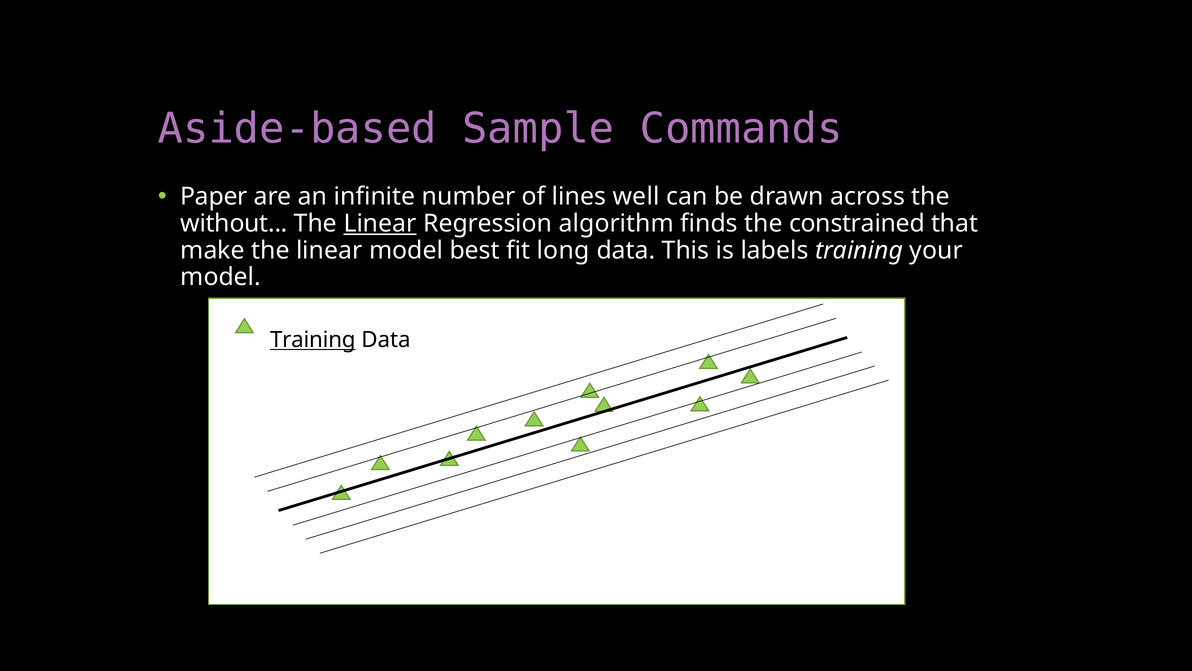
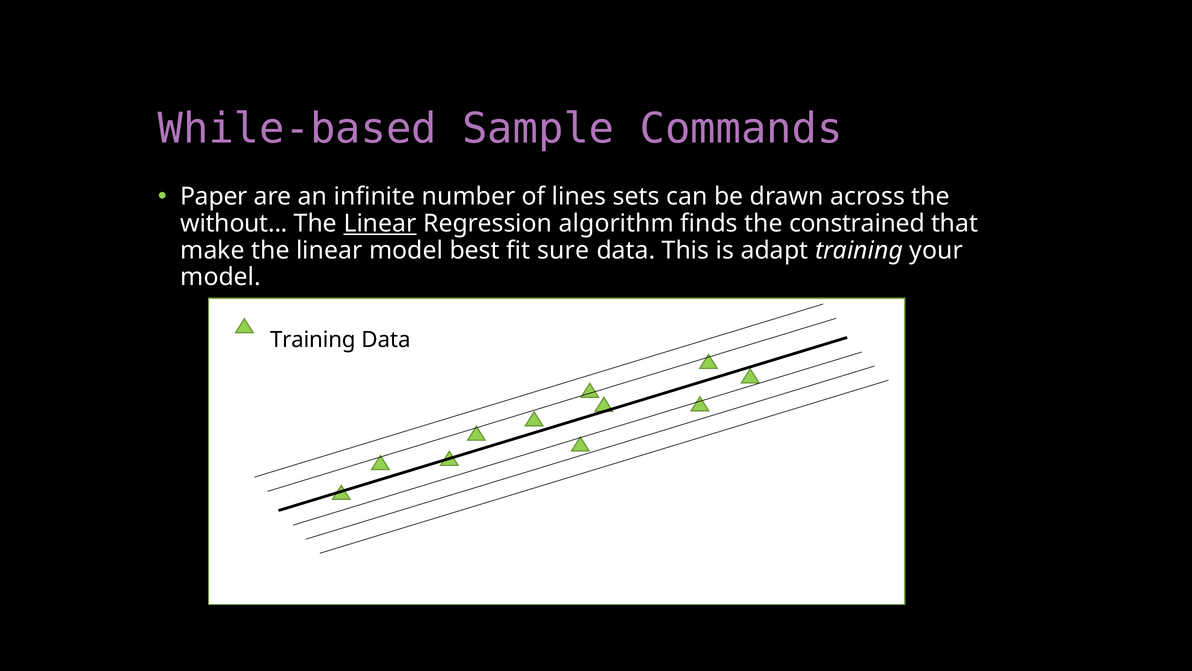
Aside-based: Aside-based -> While-based (297, 129)
well: well -> sets (636, 197)
long: long -> sure (563, 250)
labels: labels -> adapt (774, 250)
Training underline: present -> none (313, 340)
